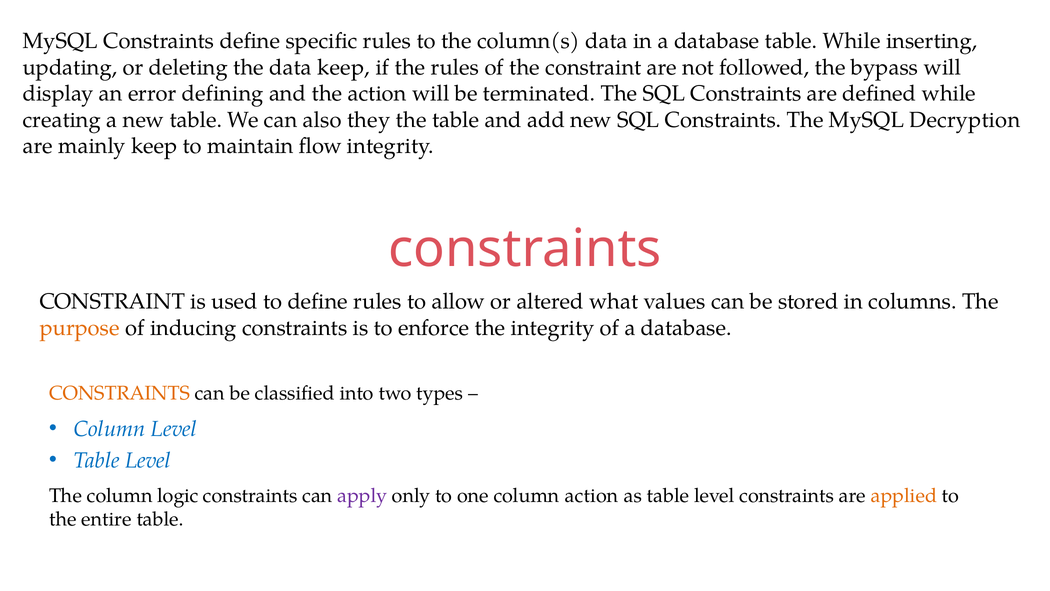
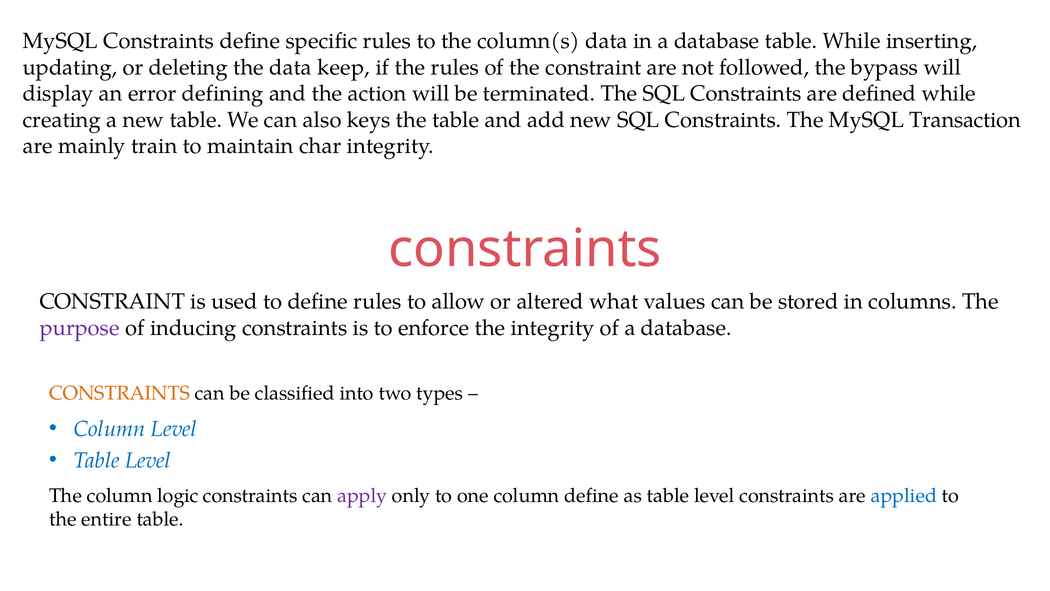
they: they -> keys (369, 120)
Decryption: Decryption -> Transaction (965, 120)
mainly keep: keep -> train (154, 146)
flow: flow -> char (320, 146)
purpose colour: orange -> purple (80, 328)
column action: action -> define (592, 495)
applied colour: orange -> blue (904, 495)
